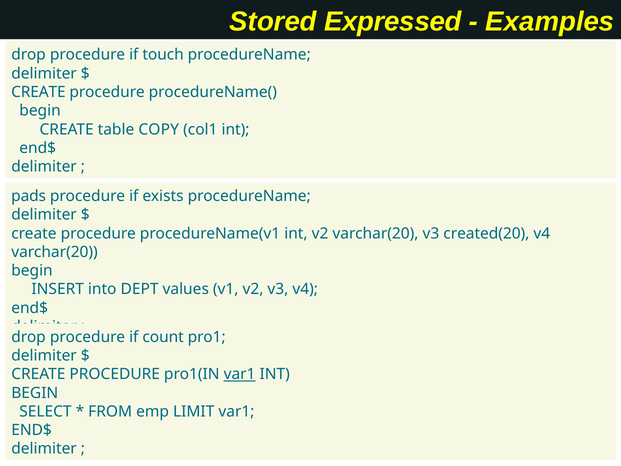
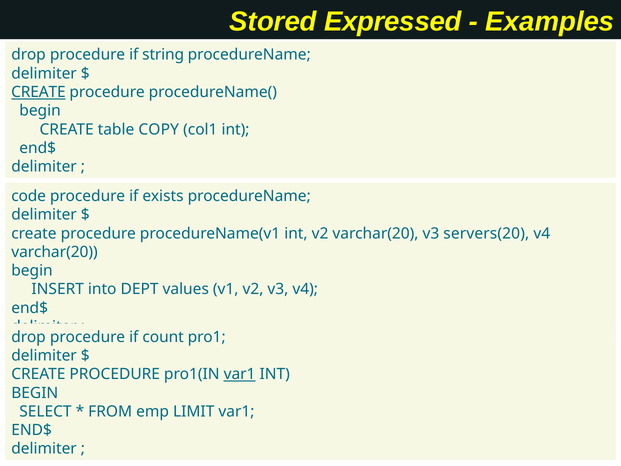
touch: touch -> string (163, 55)
CREATE underline: none -> present (38, 92)
pads: pads -> code (29, 196)
created(20: created(20 -> servers(20 (486, 233)
